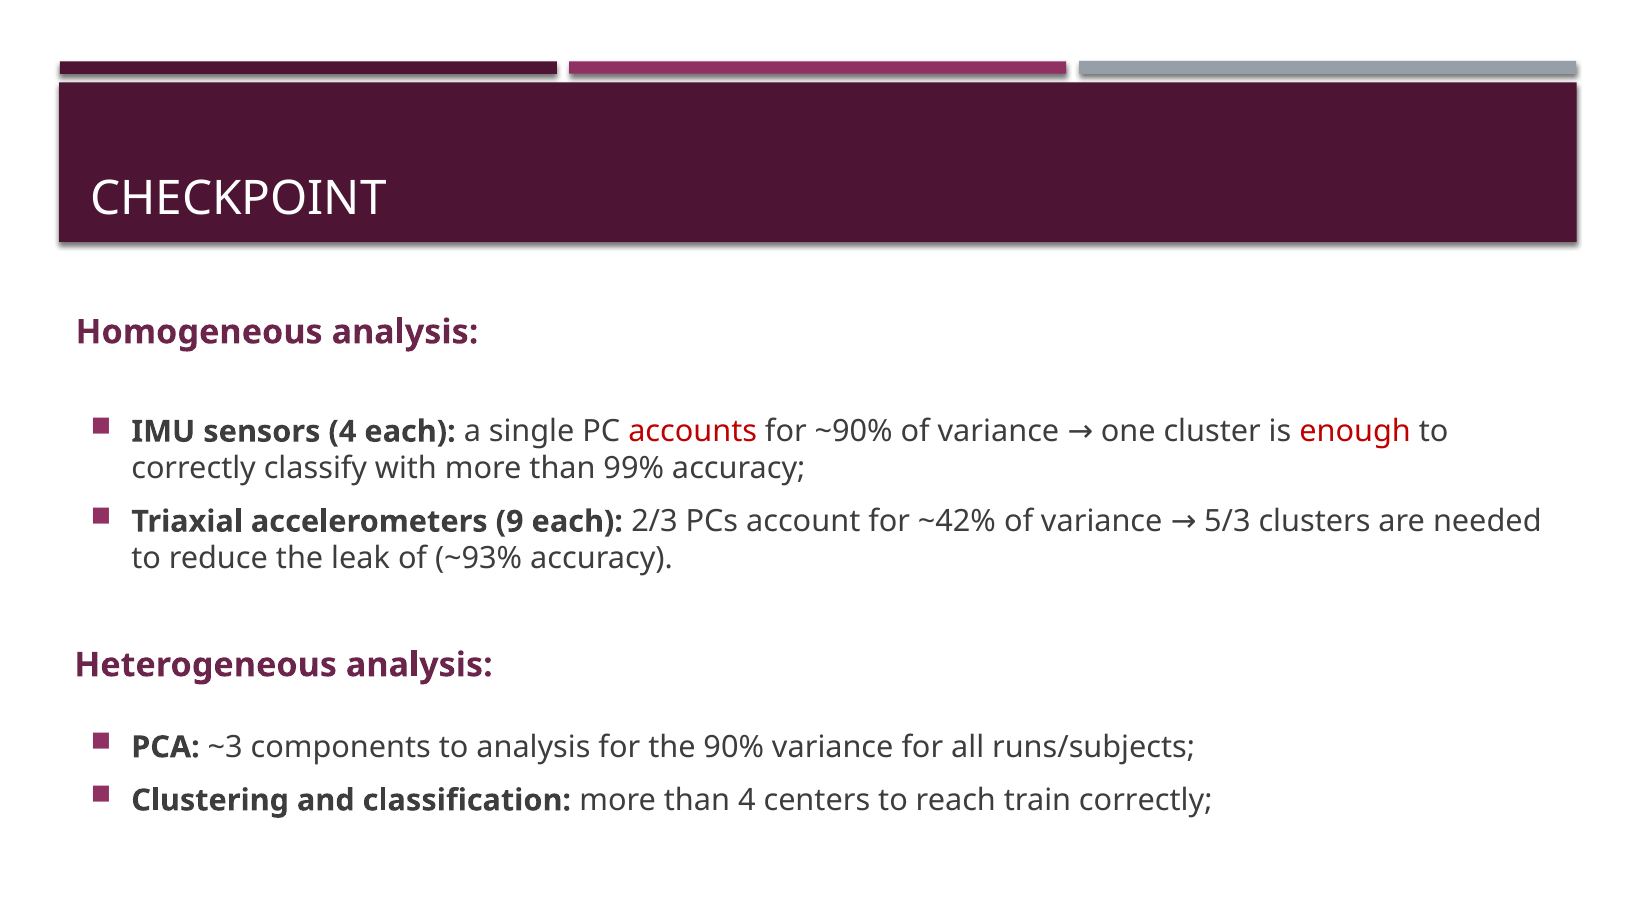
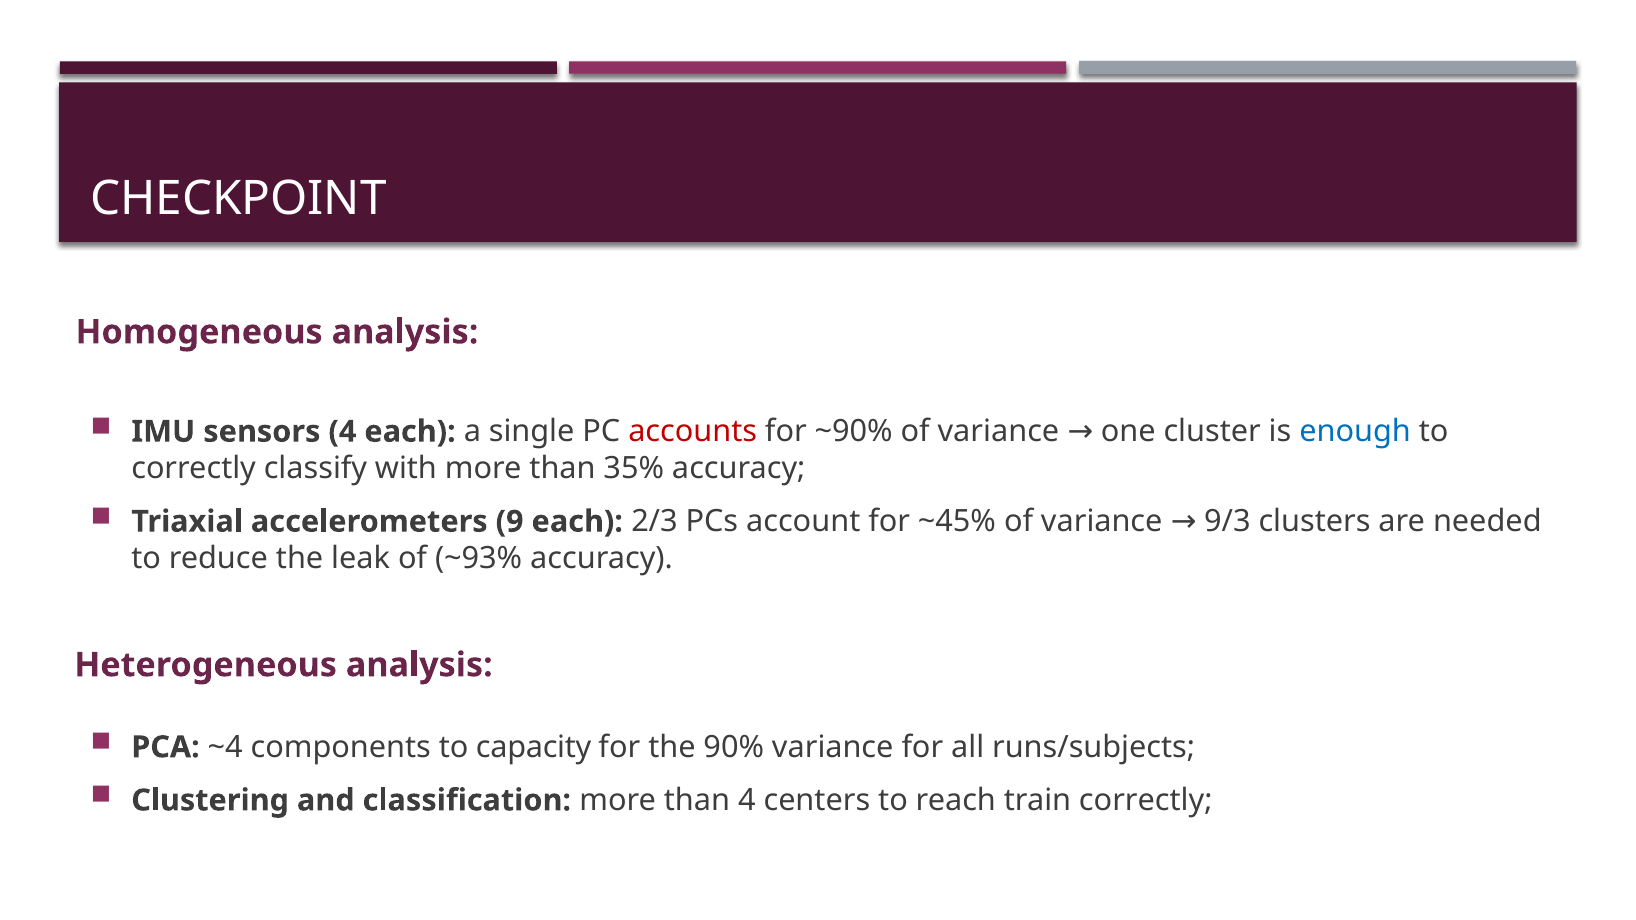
enough colour: red -> blue (1355, 432)
99%: 99% -> 35% (634, 469)
~42%: ~42% -> ~45% (957, 522)
5/3: 5/3 -> 9/3 (1227, 522)
~3: ~3 -> ~4 (225, 747)
to analysis: analysis -> capacity (534, 747)
